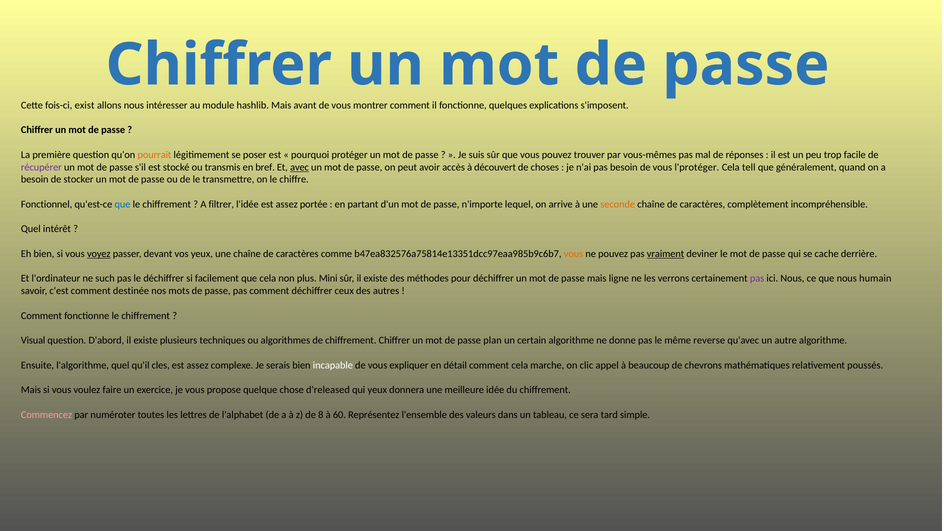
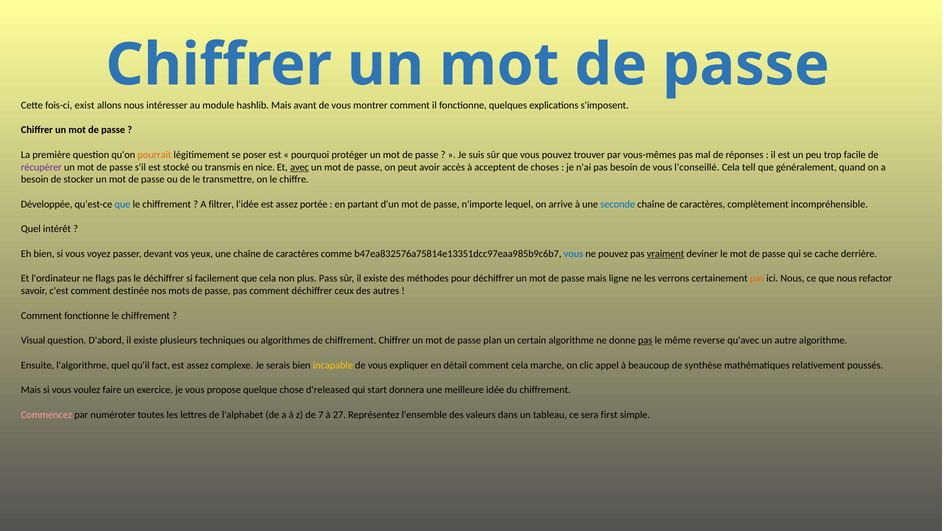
bref: bref -> nice (265, 167)
découvert: découvert -> acceptent (495, 167)
l'protéger: l'protéger -> l'conseillé (697, 167)
Fonctionnel: Fonctionnel -> Développée (47, 204)
seconde colour: orange -> blue (618, 204)
voyez underline: present -> none (99, 254)
vous colour: orange -> blue (574, 254)
such: such -> flags (105, 279)
Mini: Mini -> Pass (328, 279)
pas colour: purple -> orange (757, 279)
humain: humain -> refactor (875, 279)
pas underline: none -> present (645, 340)
cles: cles -> fact (161, 365)
incapable colour: white -> yellow (333, 365)
chevrons: chevrons -> synthèse (703, 365)
qui yeux: yeux -> start (377, 390)
8: 8 -> 7 (321, 415)
60: 60 -> 27 (339, 415)
tard: tard -> first (609, 415)
